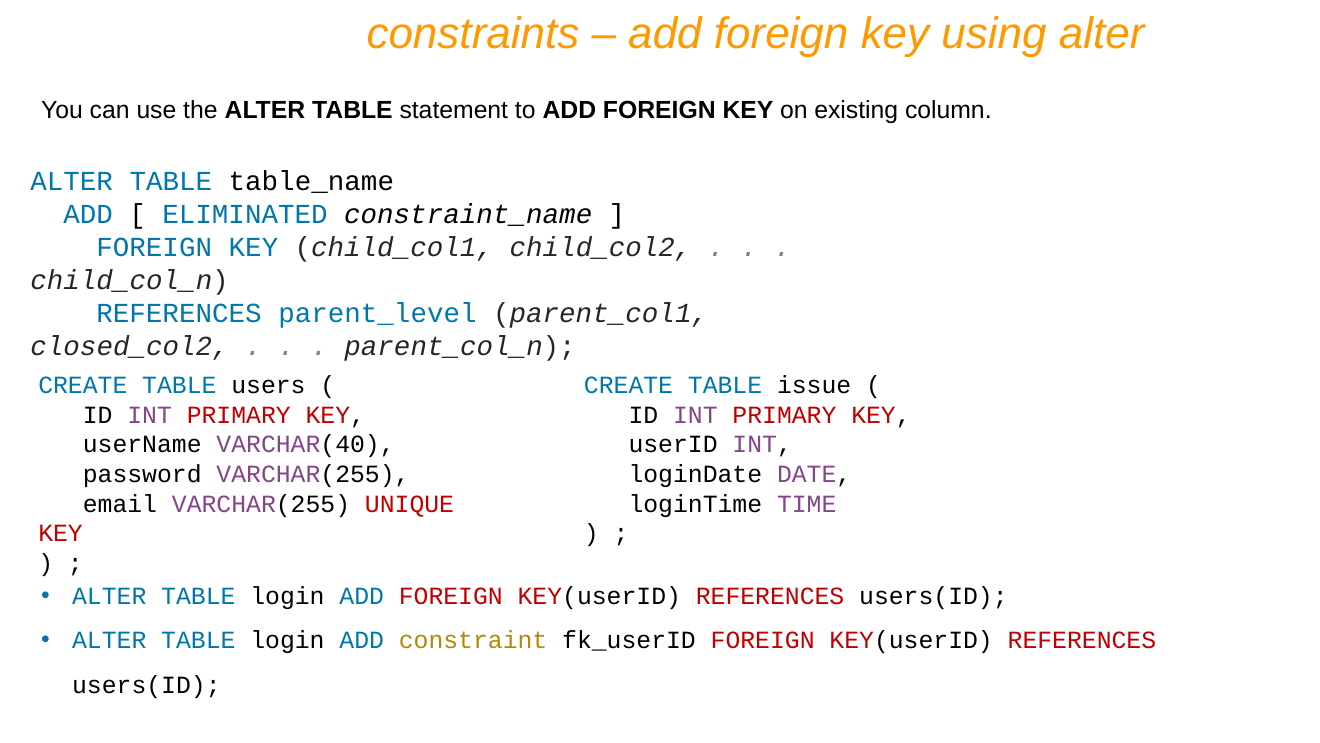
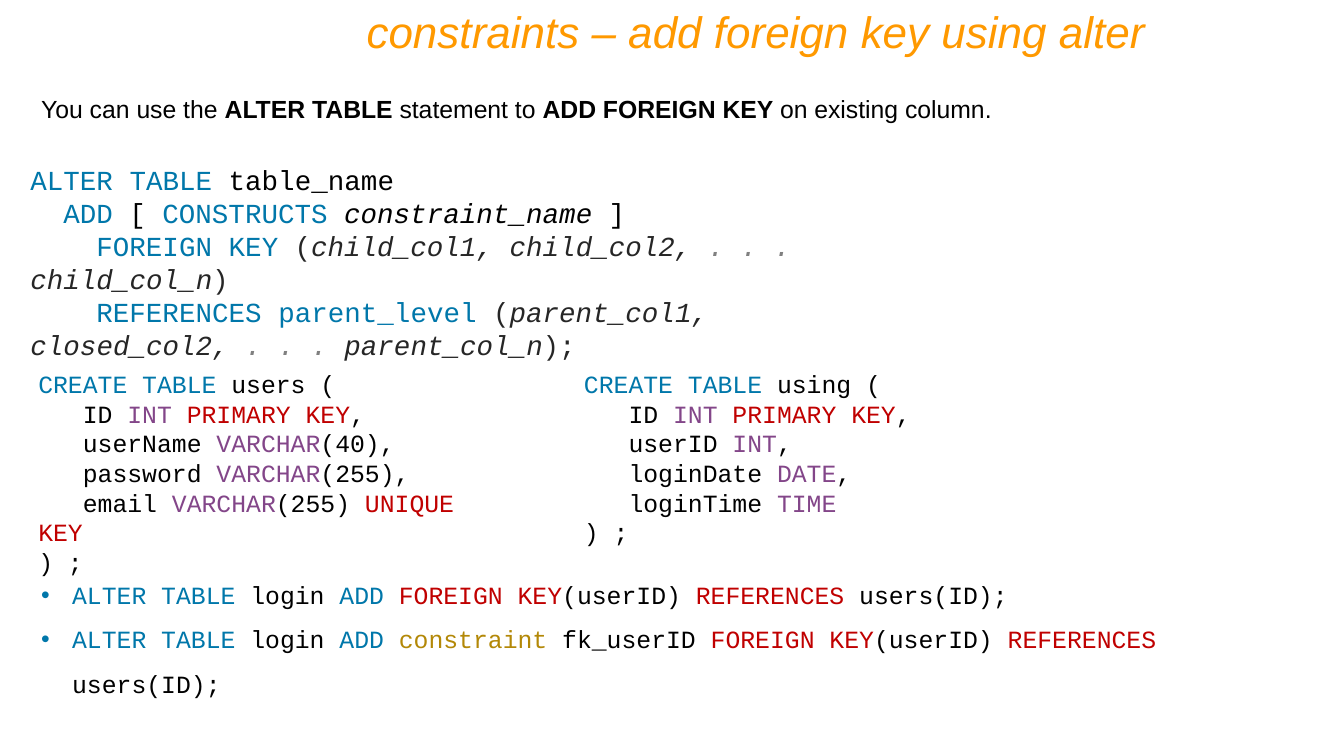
ELIMINATED: ELIMINATED -> CONSTRUCTS (245, 214)
TABLE issue: issue -> using (814, 385)
